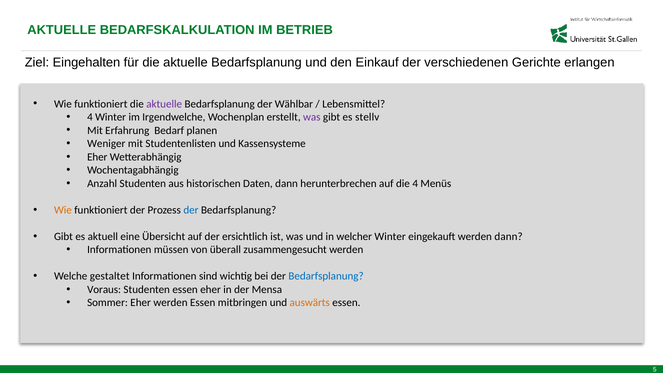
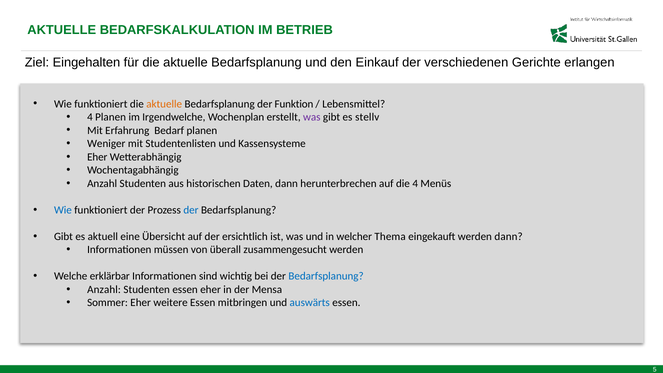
aktuelle colour: purple -> orange (164, 104)
Wählbar: Wählbar -> Funktion (294, 104)
4 Winter: Winter -> Planen (111, 117)
Wie colour: orange -> blue (63, 210)
welcher Winter: Winter -> Thema (390, 236)
gestaltet: gestaltet -> erklärbar (110, 276)
Voraus: Voraus -> Anzahl (104, 290)
Eher werden: werden -> weitere (171, 303)
auswärts colour: orange -> blue (310, 303)
